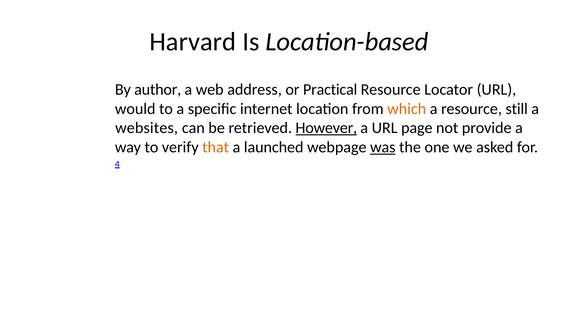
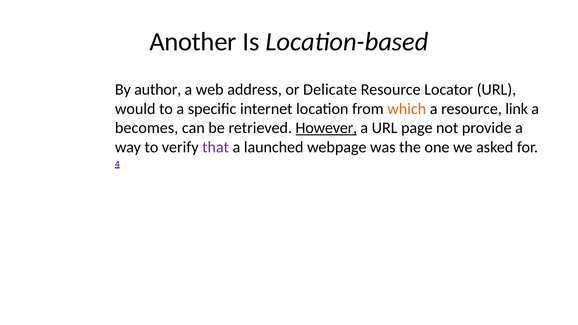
Harvard: Harvard -> Another (193, 42)
Practical: Practical -> Delicate (330, 90)
still: still -> link (517, 109)
websites: websites -> becomes (147, 128)
that colour: orange -> purple (216, 147)
was underline: present -> none (383, 147)
